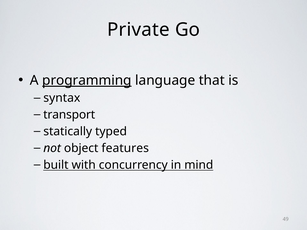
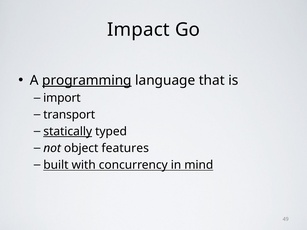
Private: Private -> Impact (138, 30)
syntax: syntax -> import (62, 98)
statically underline: none -> present (68, 132)
